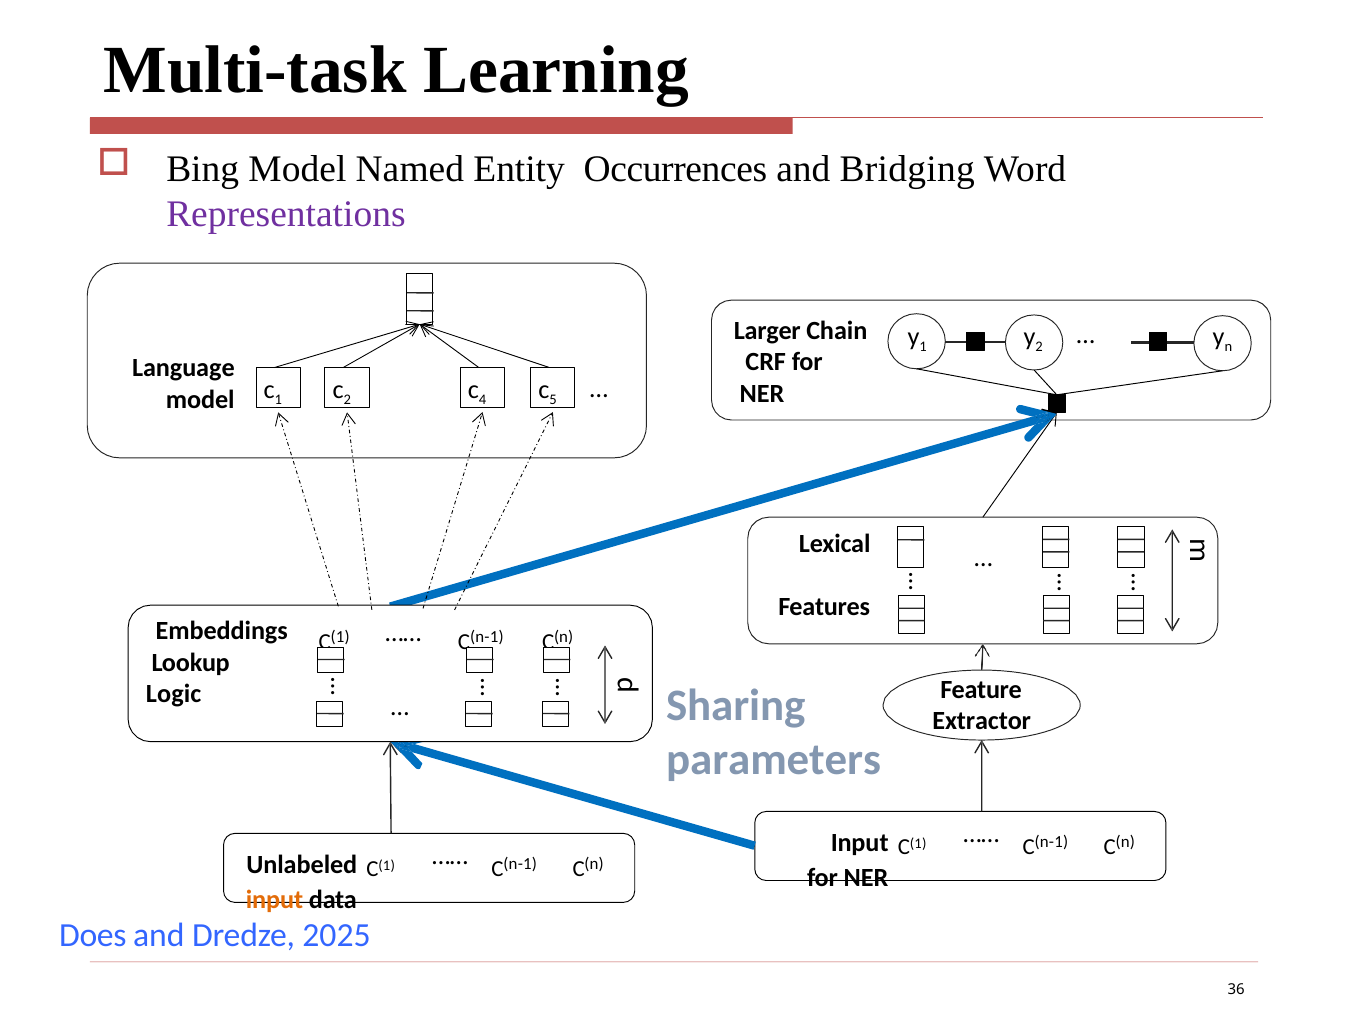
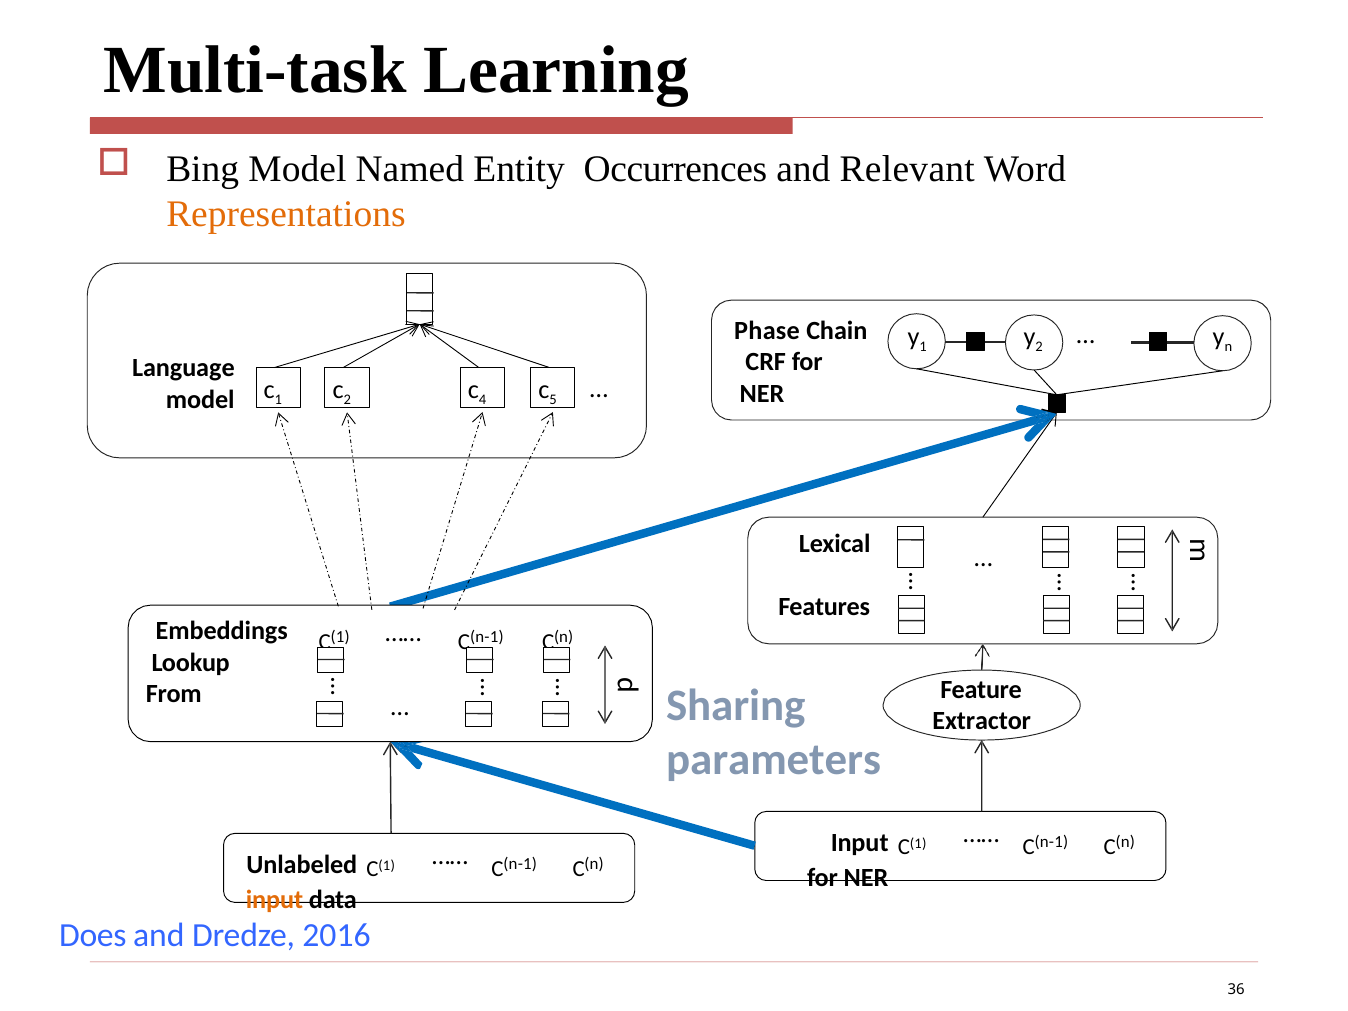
Bridging: Bridging -> Relevant (907, 169)
Representations colour: purple -> orange (286, 214)
Larger: Larger -> Phase (767, 331)
Logic: Logic -> From (174, 694)
2025: 2025 -> 2016 (337, 935)
